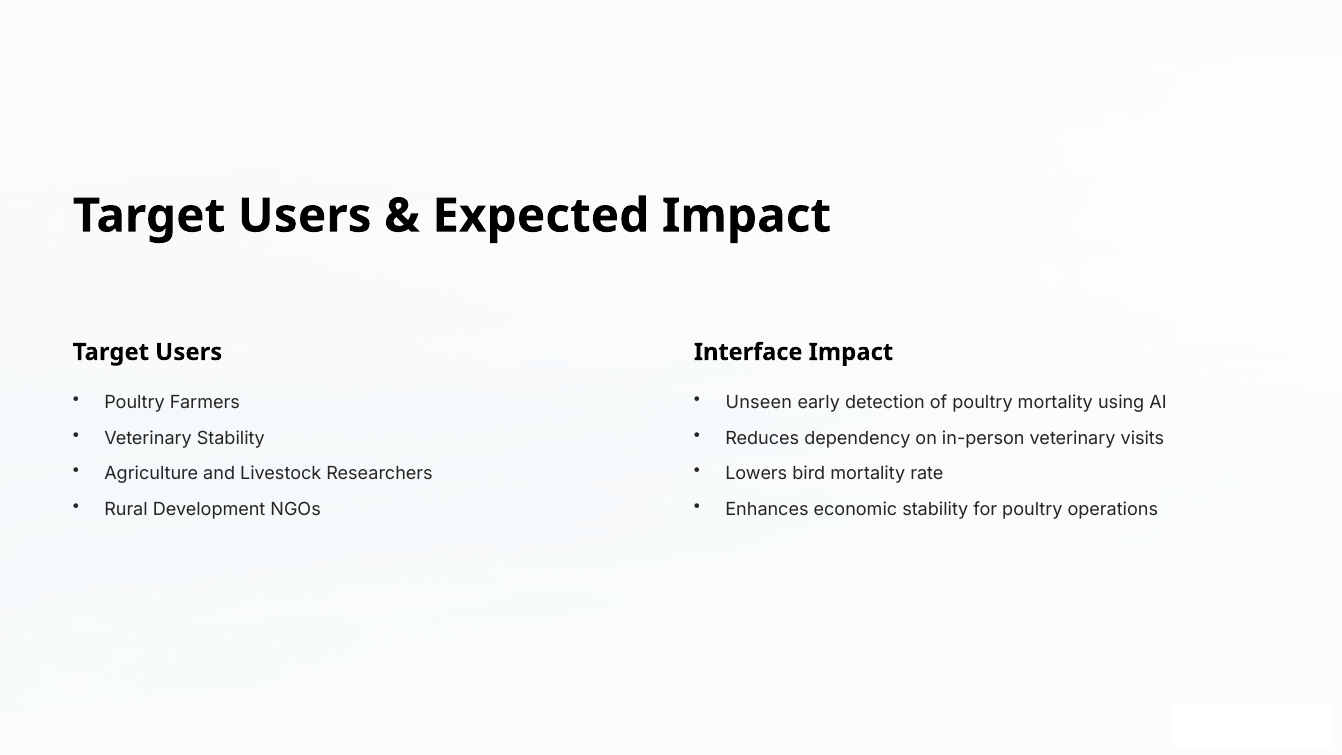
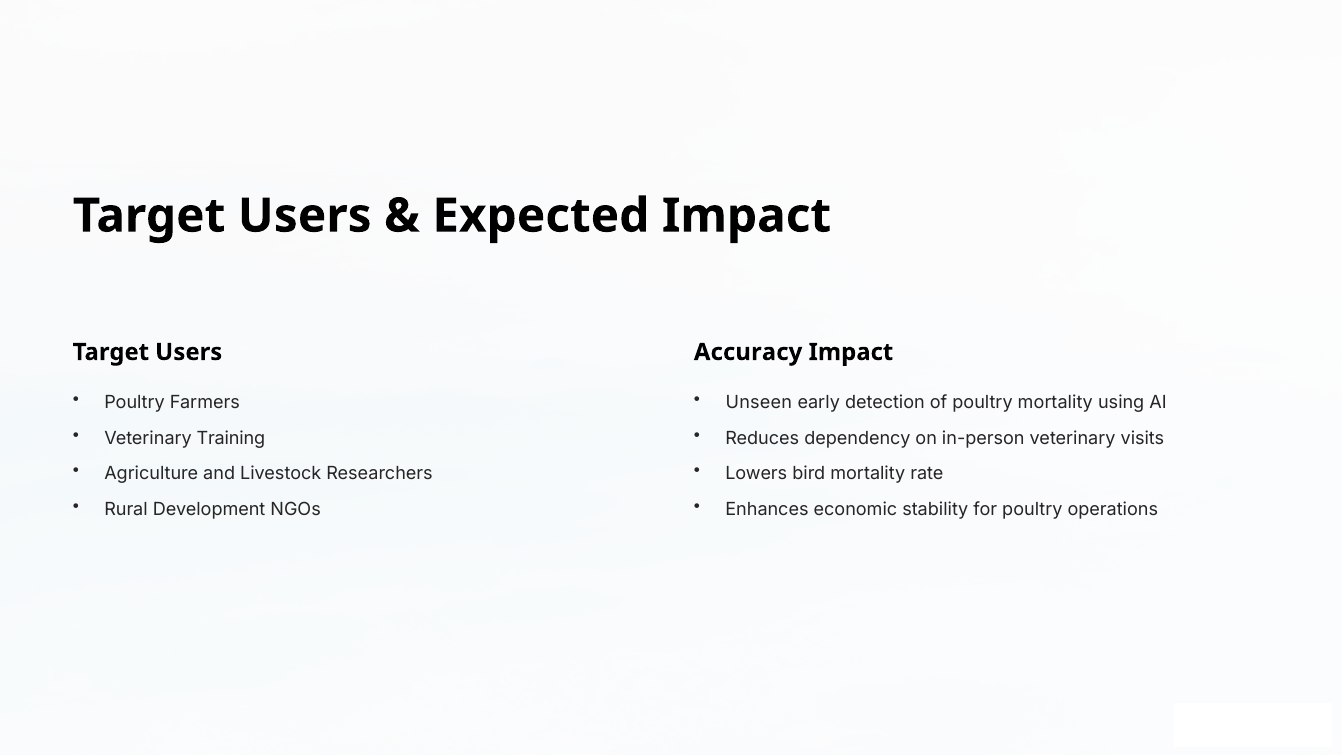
Interface: Interface -> Accuracy (748, 352)
Veterinary Stability: Stability -> Training (231, 438)
